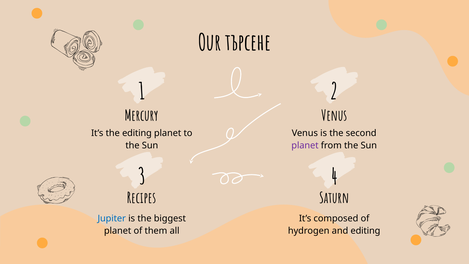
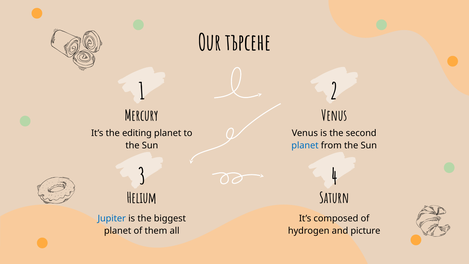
planet colour: purple -> blue (305, 145)
Recipes: Recipes -> Helium (142, 198)
and editing: editing -> picture (365, 231)
